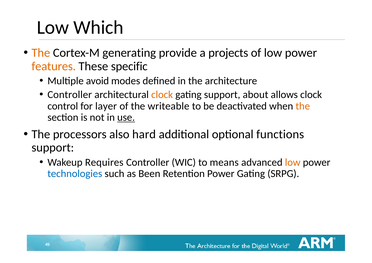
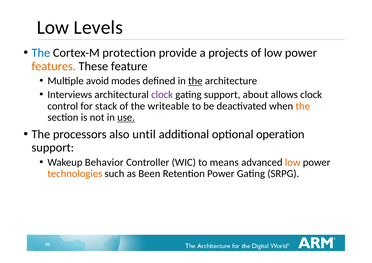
Which: Which -> Levels (98, 27)
The colour: orange -> blue (41, 53)
generating: generating -> protection (129, 53)
specific: specific -> feature (129, 66)
the underline: none -> present (195, 81)
Controller: Controller -> Interviews (70, 95)
clock colour: orange -> purple (162, 95)
layer: layer -> stack (106, 106)
hard: hard -> until (144, 134)
functions: functions -> operation (280, 134)
Requires: Requires -> Behavior (104, 162)
technologies colour: blue -> orange (75, 174)
